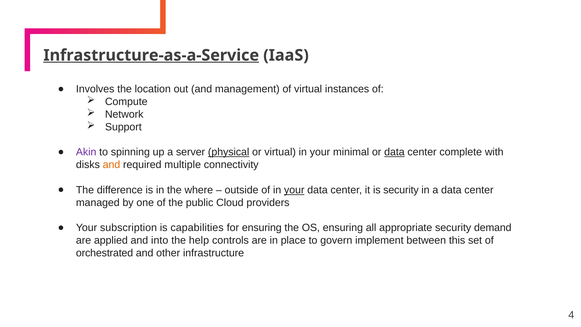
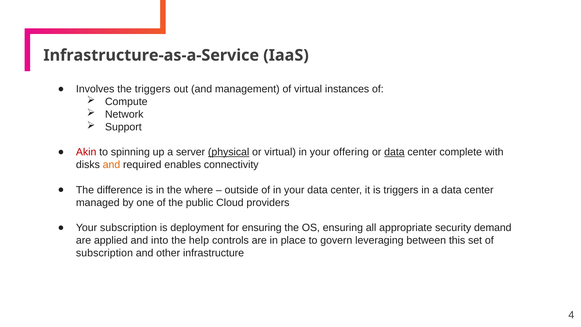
Infrastructure-as-a-Service underline: present -> none (151, 55)
the location: location -> triggers (153, 89)
Akin colour: purple -> red (86, 152)
minimal: minimal -> offering (351, 152)
multiple: multiple -> enables (183, 165)
your underline: present -> none (294, 190)
is security: security -> triggers (401, 190)
capabilities: capabilities -> deployment (197, 228)
implement: implement -> leveraging (379, 240)
orchestrated: orchestrated -> subscription (104, 253)
